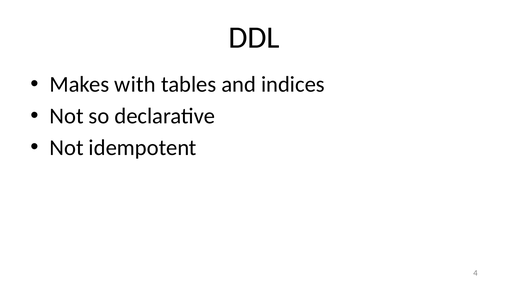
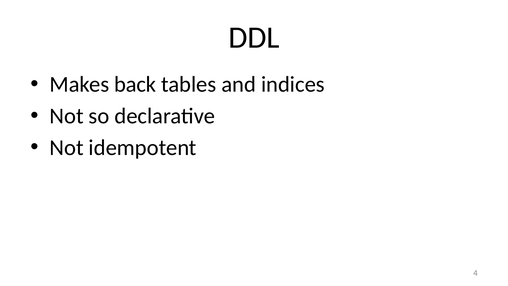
with: with -> back (135, 84)
